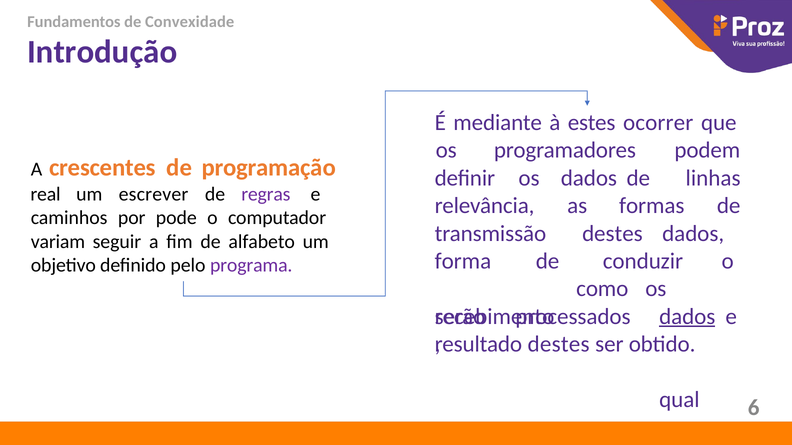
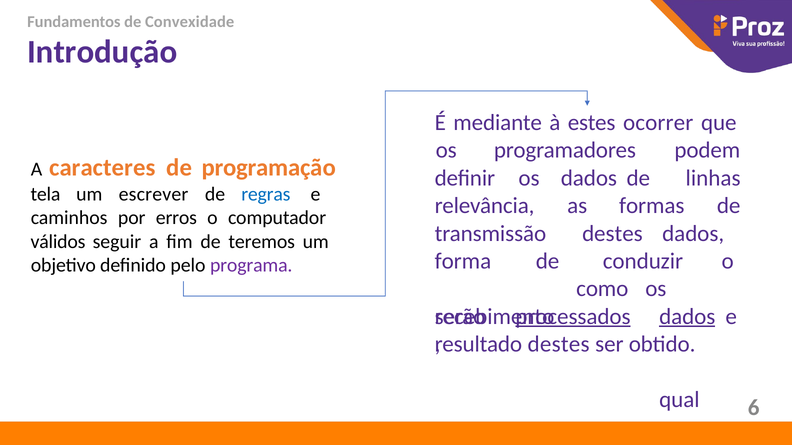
crescentes: crescentes -> caracteres (102, 168)
real: real -> tela (46, 194)
regras colour: purple -> blue (266, 194)
pode: pode -> erros (176, 218)
variam: variam -> válidos (58, 242)
alfabeto: alfabeto -> teremos (262, 242)
processados underline: none -> present (573, 317)
